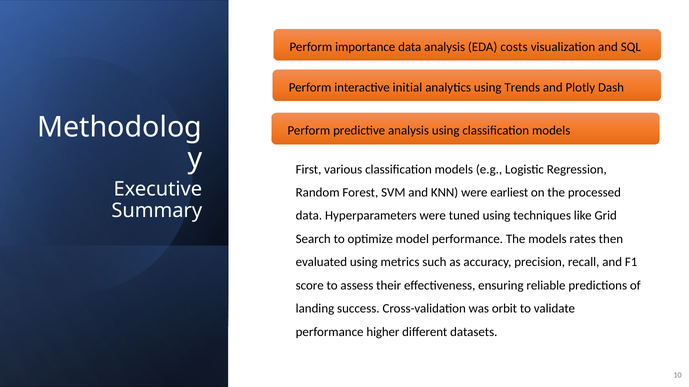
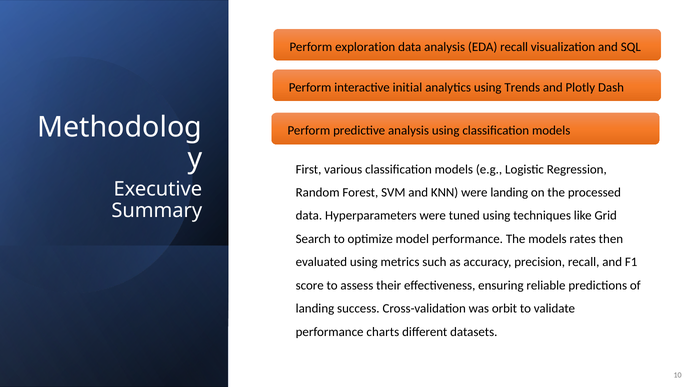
importance: importance -> exploration (365, 47)
EDA costs: costs -> recall (514, 47)
were earliest: earliest -> landing (509, 193)
higher: higher -> charts (383, 332)
